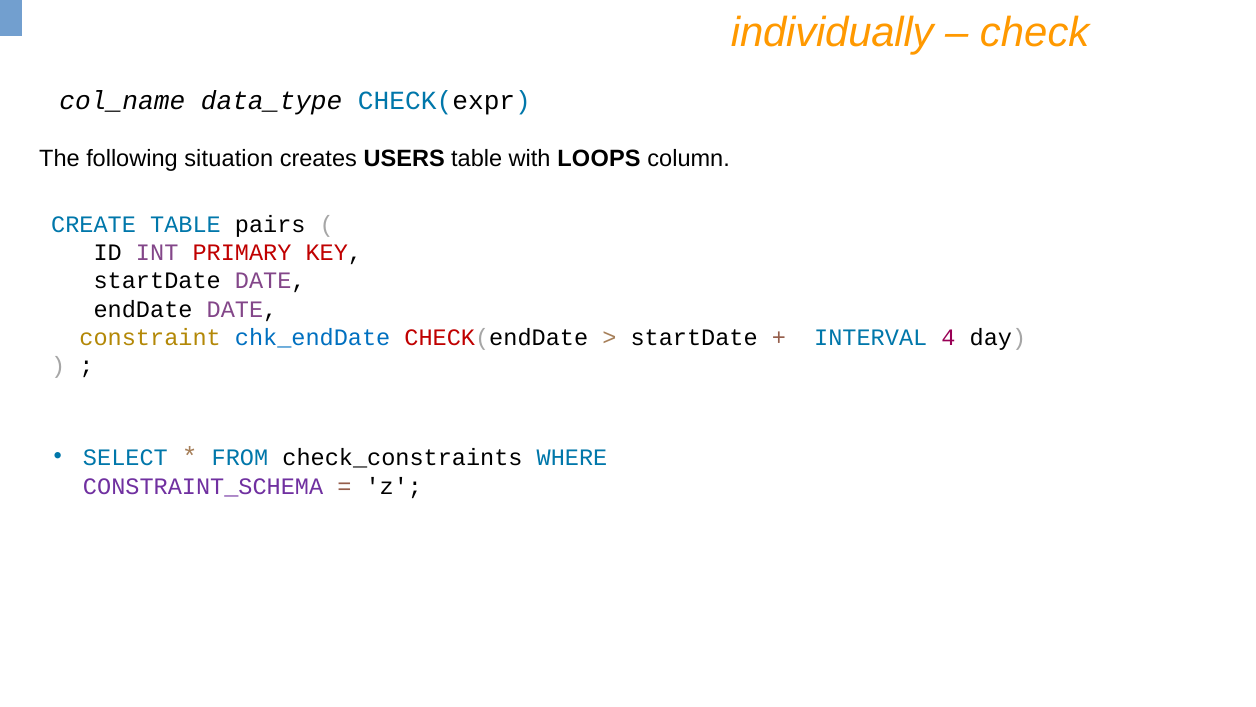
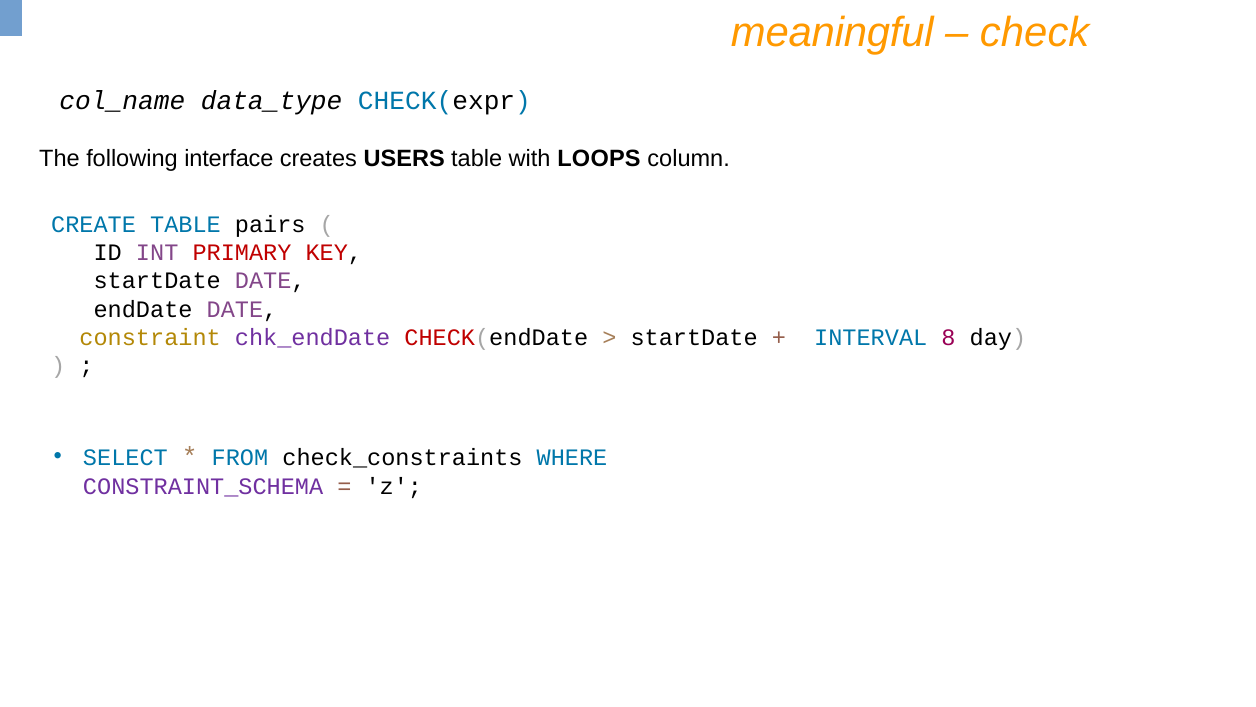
individually: individually -> meaningful (832, 33)
situation: situation -> interface (229, 158)
chk_endDate colour: blue -> purple (313, 337)
4: 4 -> 8 (948, 337)
